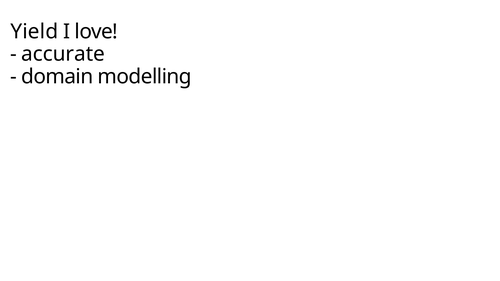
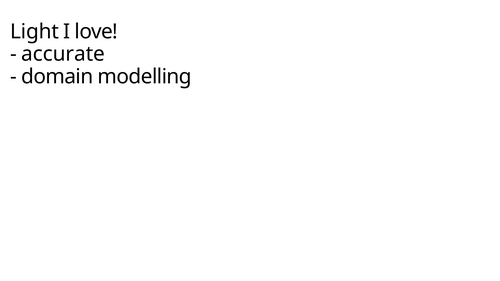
Yield: Yield -> Light (35, 32)
